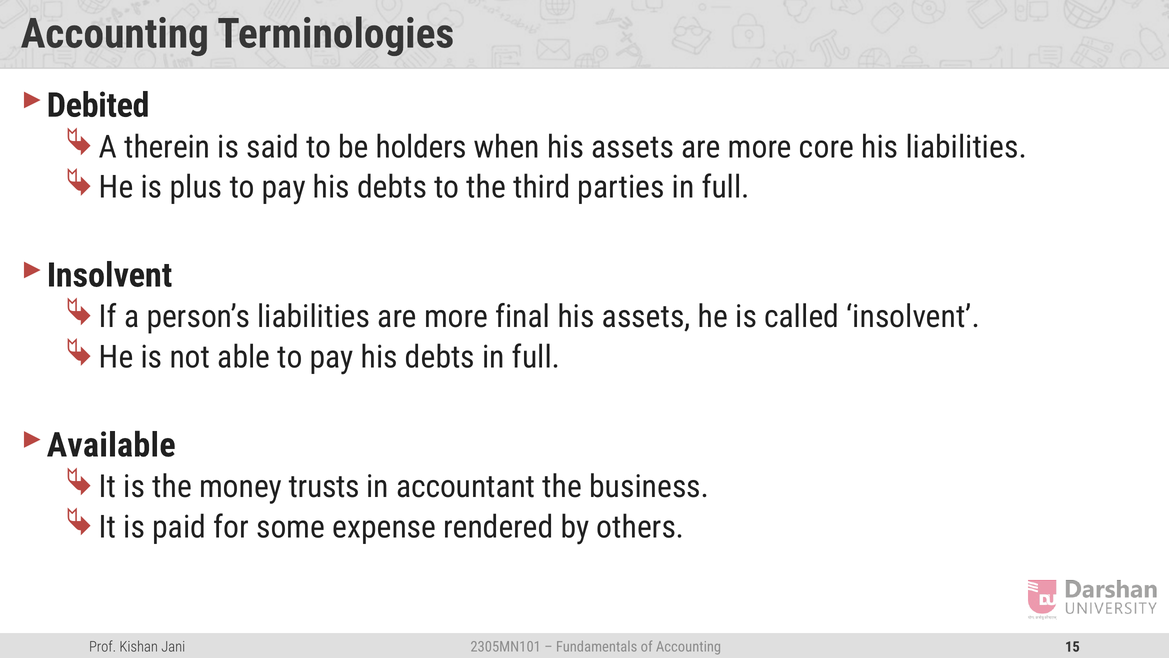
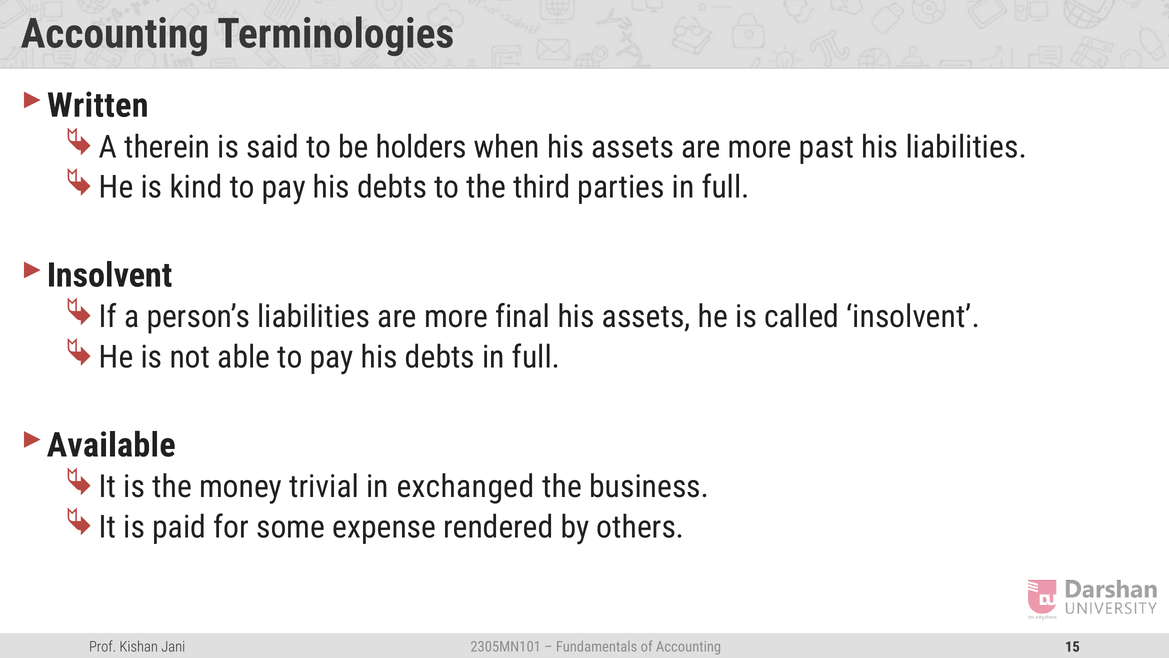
Debited: Debited -> Written (98, 105)
core: core -> past (826, 147)
plus: plus -> kind (196, 187)
trusts: trusts -> trivial (324, 486)
accountant: accountant -> exchanged (465, 486)
